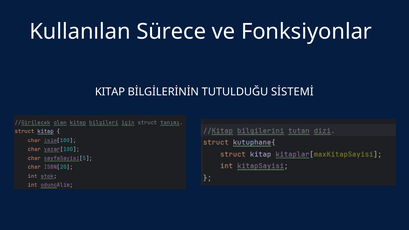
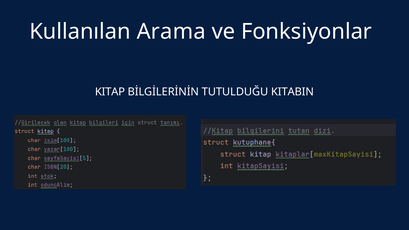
Sürece: Sürece -> Arama (171, 32)
SİSTEMİ: SİSTEMİ -> KITABIN (292, 92)
